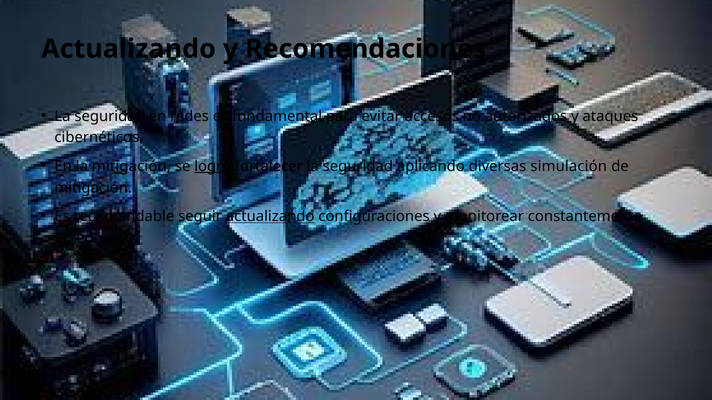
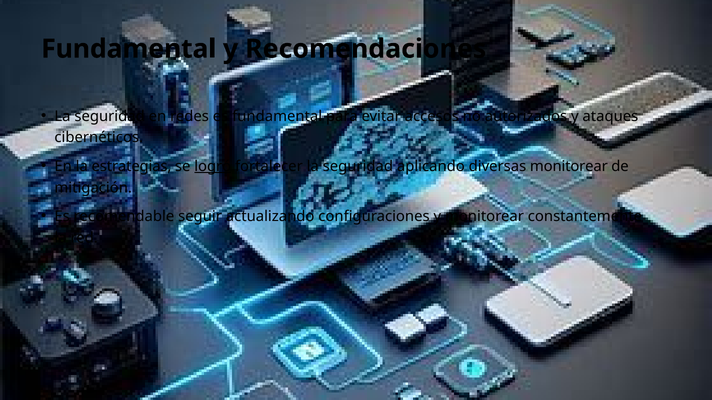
Actualizando: Actualizando -> Fundamental (129, 49)
la mitigación: mitigación -> estrategias (132, 166)
diversas simulación: simulación -> monitorear (569, 166)
actualizando underline: present -> none (270, 217)
